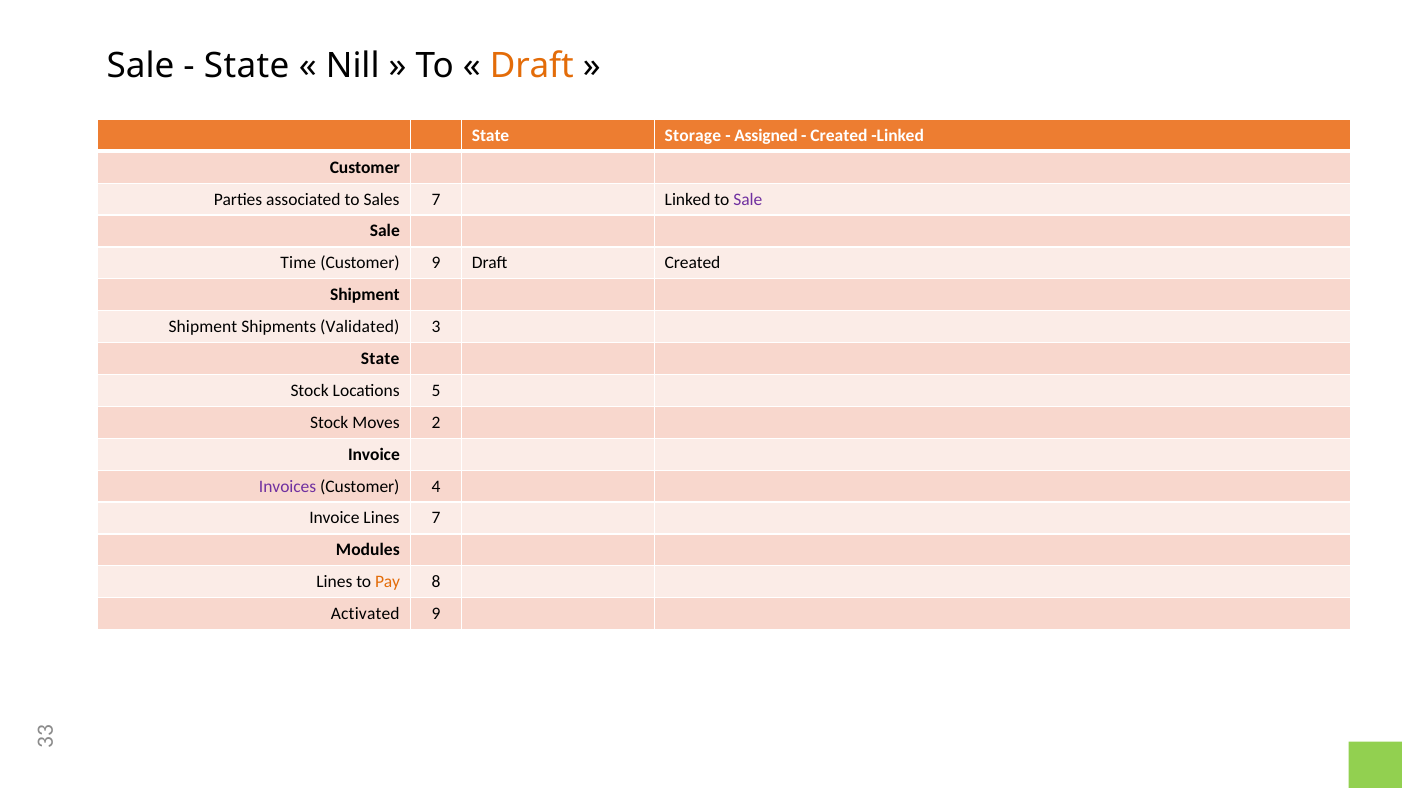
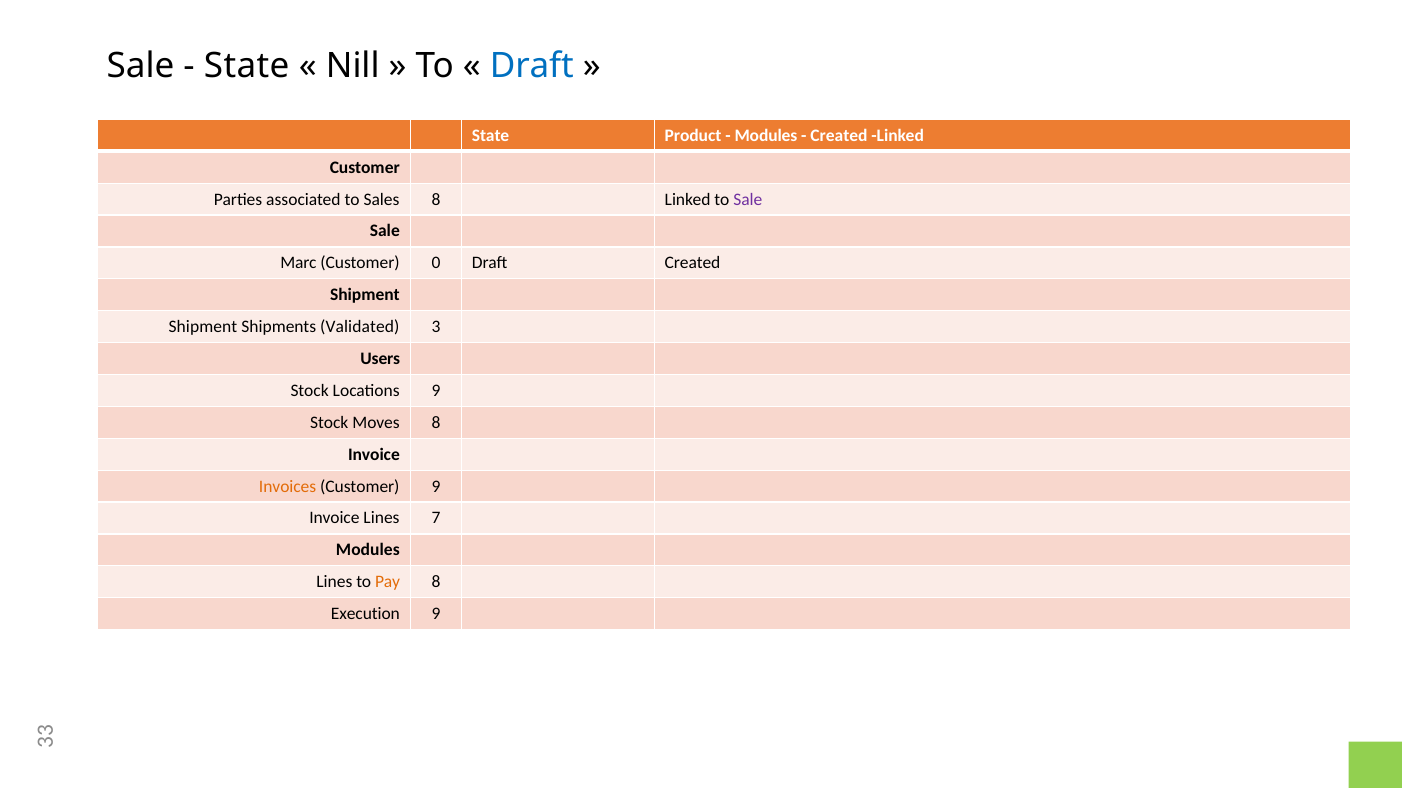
Draft colour: orange -> blue (532, 66)
Storage: Storage -> Product (693, 136)
Assigned: Assigned -> Modules (766, 136)
Sales 7: 7 -> 8 (436, 199)
Time: Time -> Marc (298, 263)
Customer 9: 9 -> 0 (436, 263)
State: State -> Users (380, 359)
Locations 5: 5 -> 9 (436, 391)
Moves 2: 2 -> 8 (436, 423)
Invoices colour: purple -> orange (288, 487)
Customer 4: 4 -> 9 (436, 487)
Activated: Activated -> Execution (365, 614)
